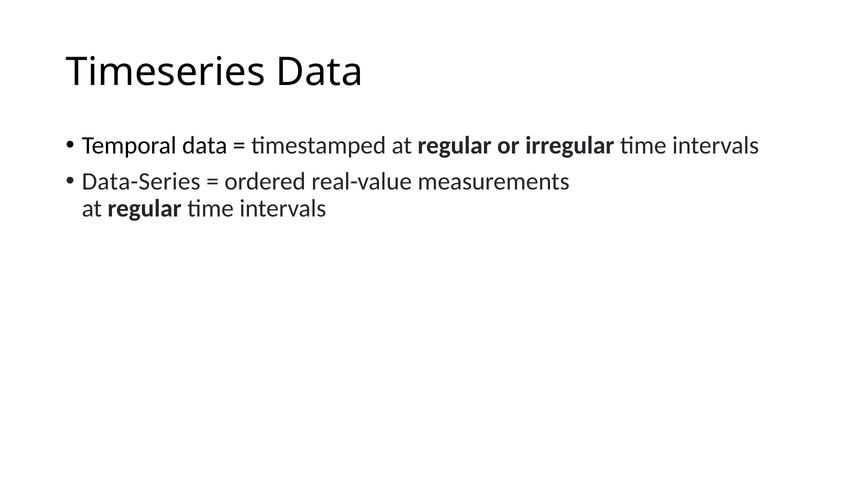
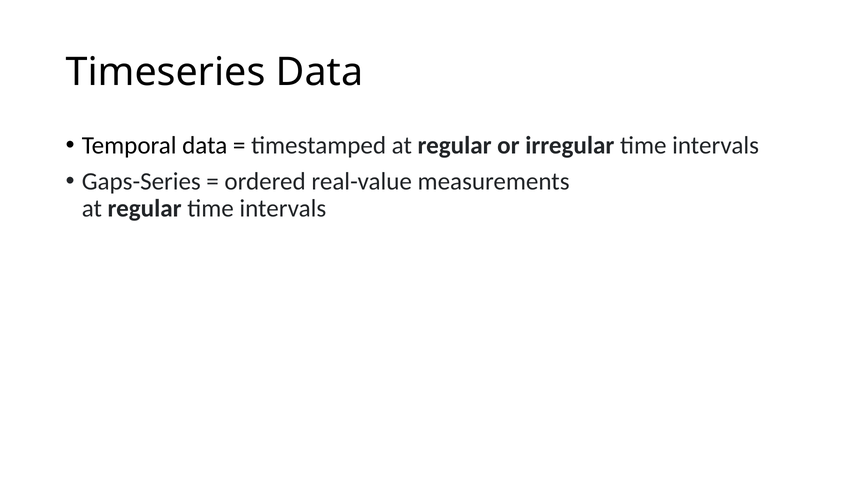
Data-Series: Data-Series -> Gaps-Series (141, 182)
